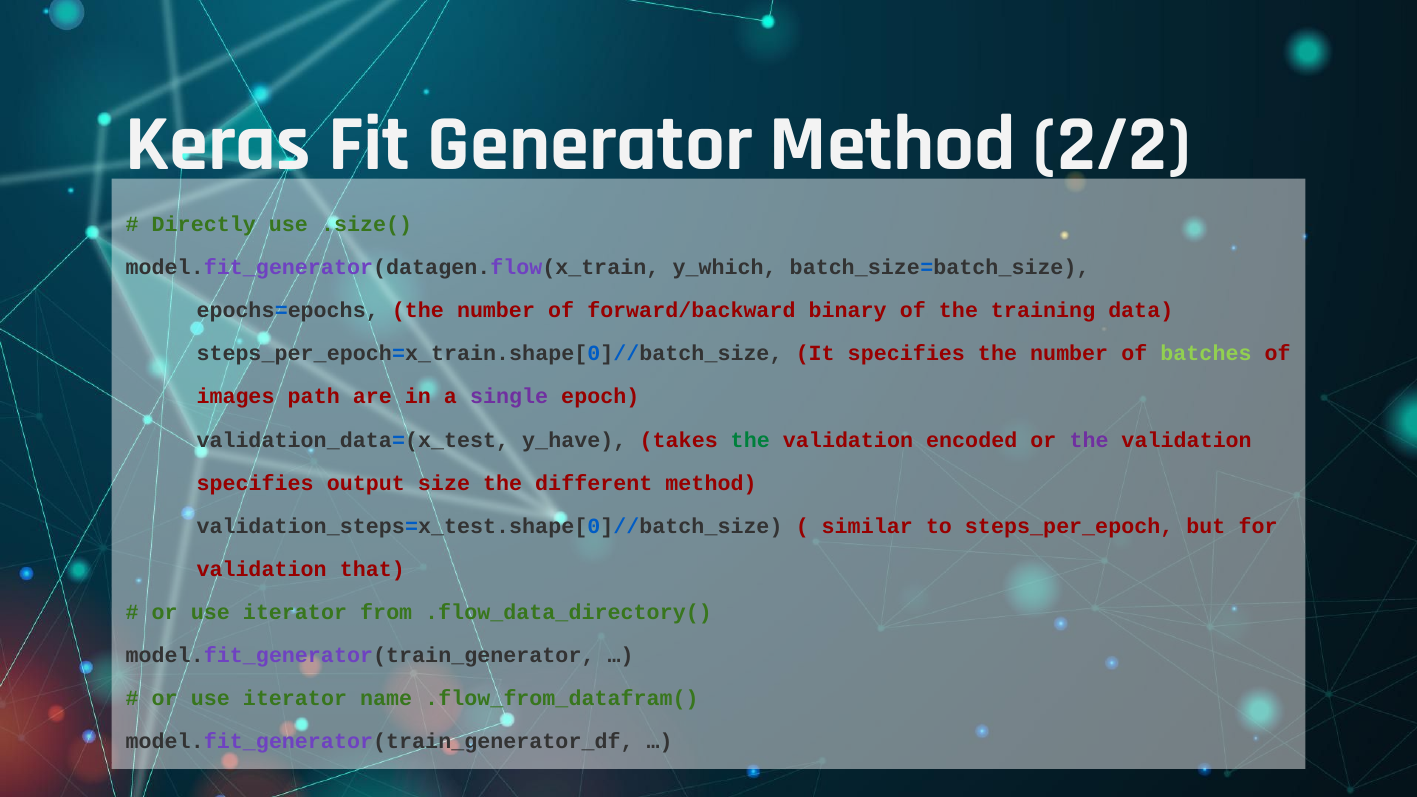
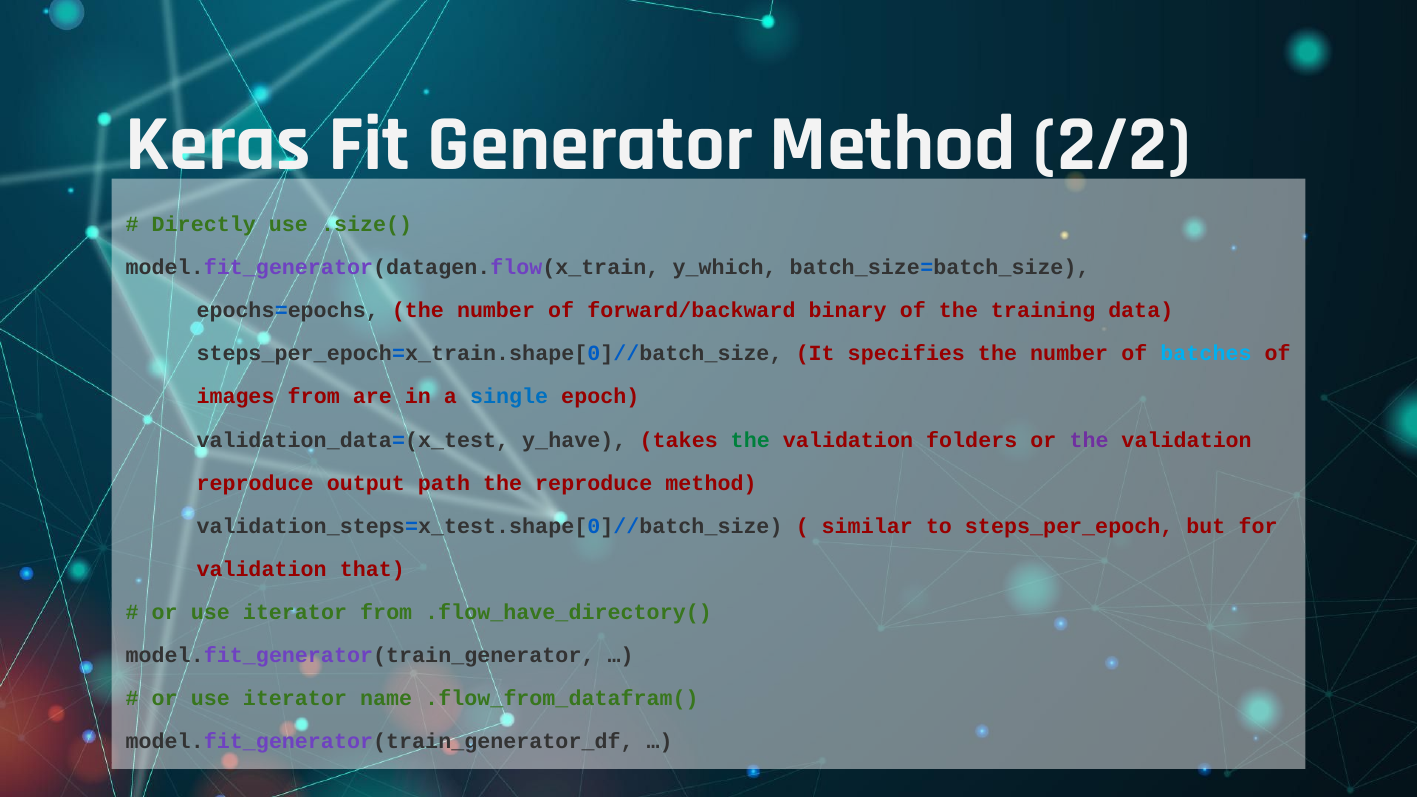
batches colour: light green -> light blue (1206, 354)
images path: path -> from (314, 397)
single colour: purple -> blue (509, 397)
encoded: encoded -> folders (972, 440)
specifies: specifies -> reproduce (255, 483)
size: size -> path (444, 483)
the different: different -> reproduce (594, 483)
.flow_data_directory(: .flow_data_directory( -> .flow_have_directory( (569, 612)
